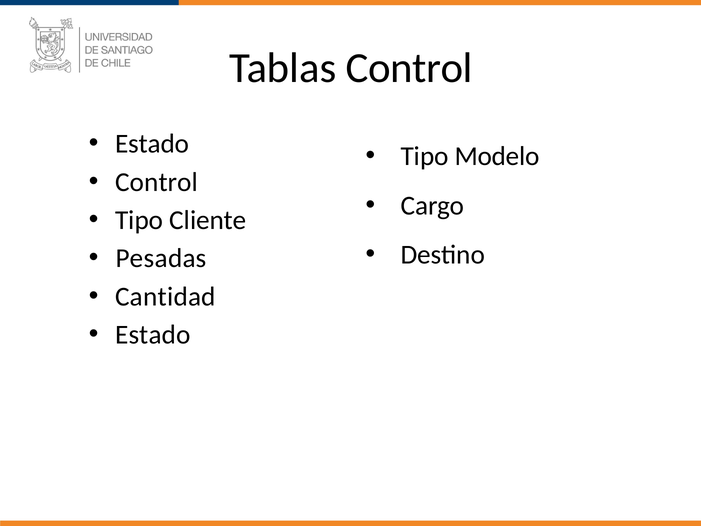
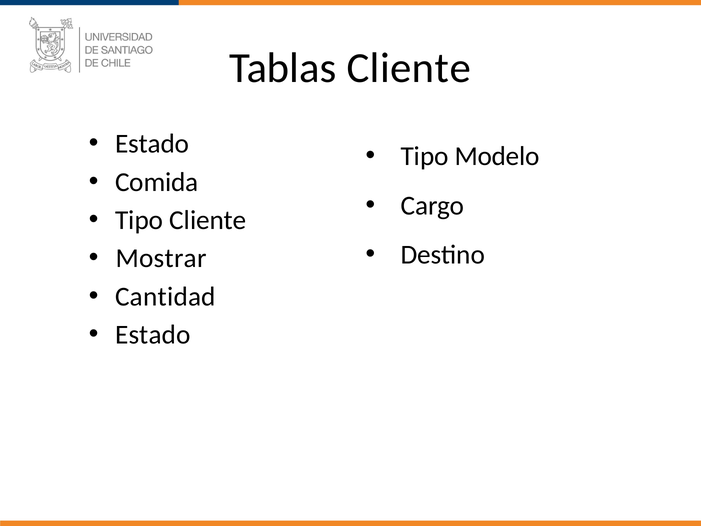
Tablas Control: Control -> Cliente (409, 68)
Control: Control -> Comida (157, 182)
Pesadas: Pesadas -> Mostrar (161, 258)
